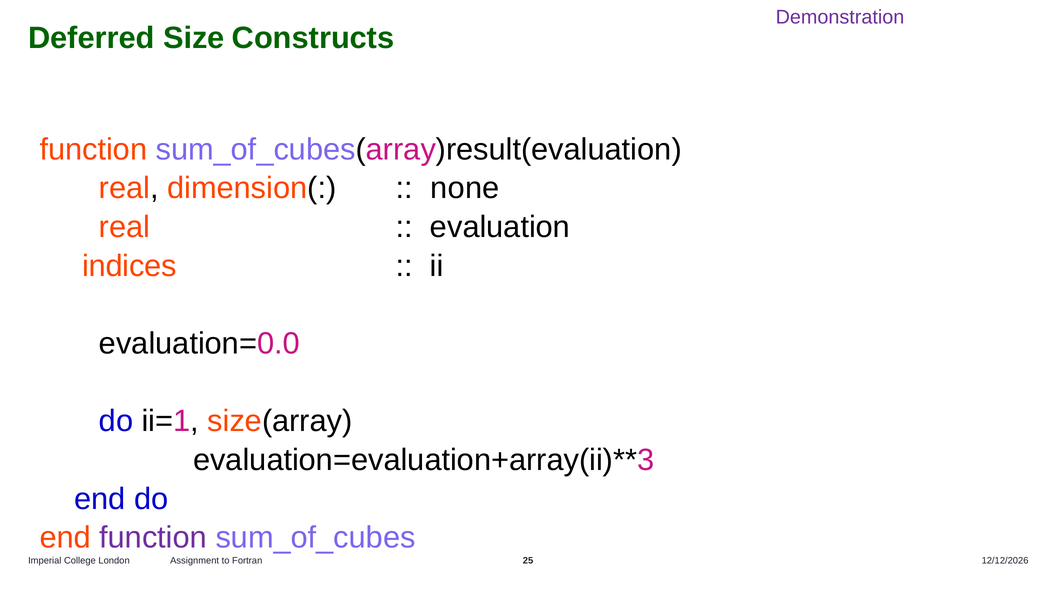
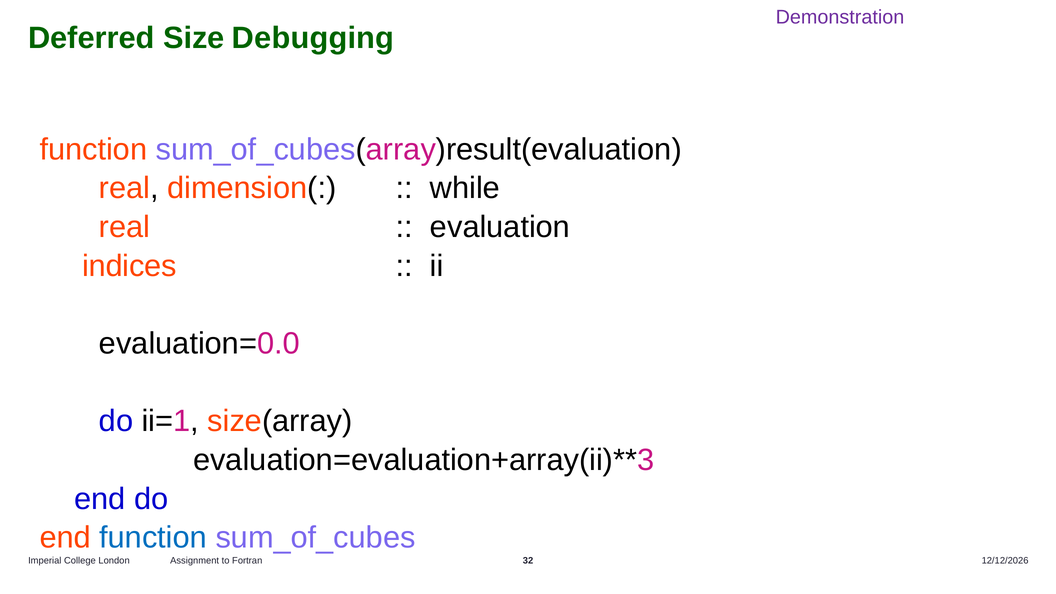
Constructs: Constructs -> Debugging (313, 38)
none: none -> while (465, 188)
function colour: purple -> blue (153, 538)
25: 25 -> 32 (528, 561)
